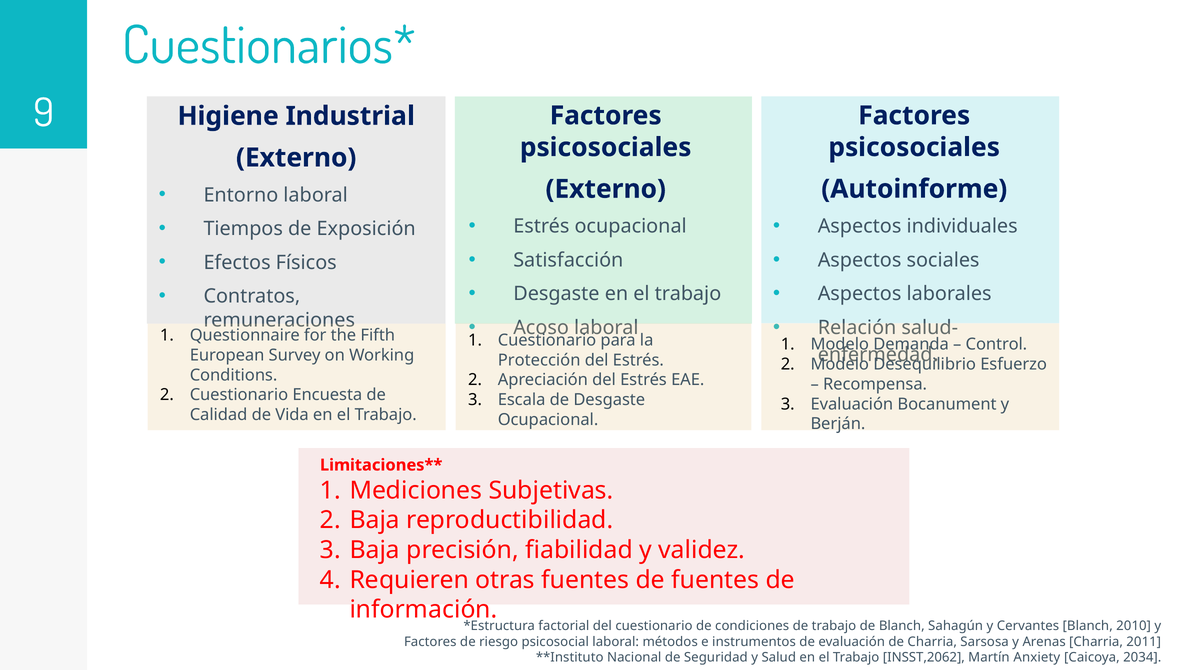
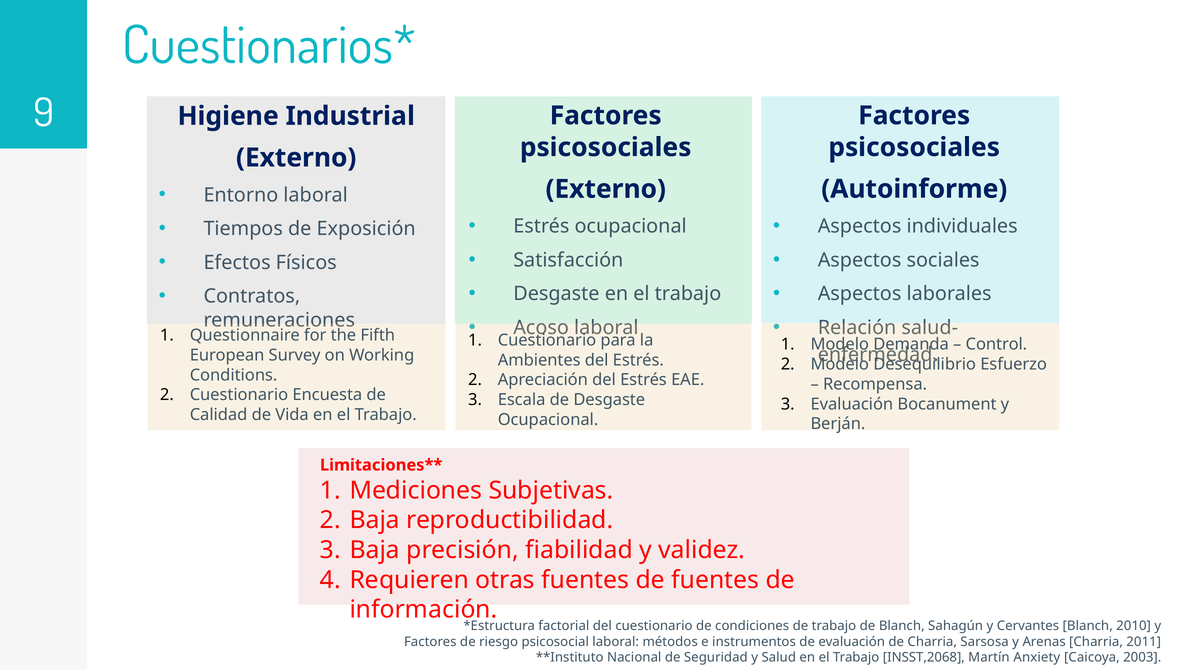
Protección: Protección -> Ambientes (539, 360)
INSST,2062: INSST,2062 -> INSST,2068 (924, 658)
2034: 2034 -> 2003 (1142, 658)
